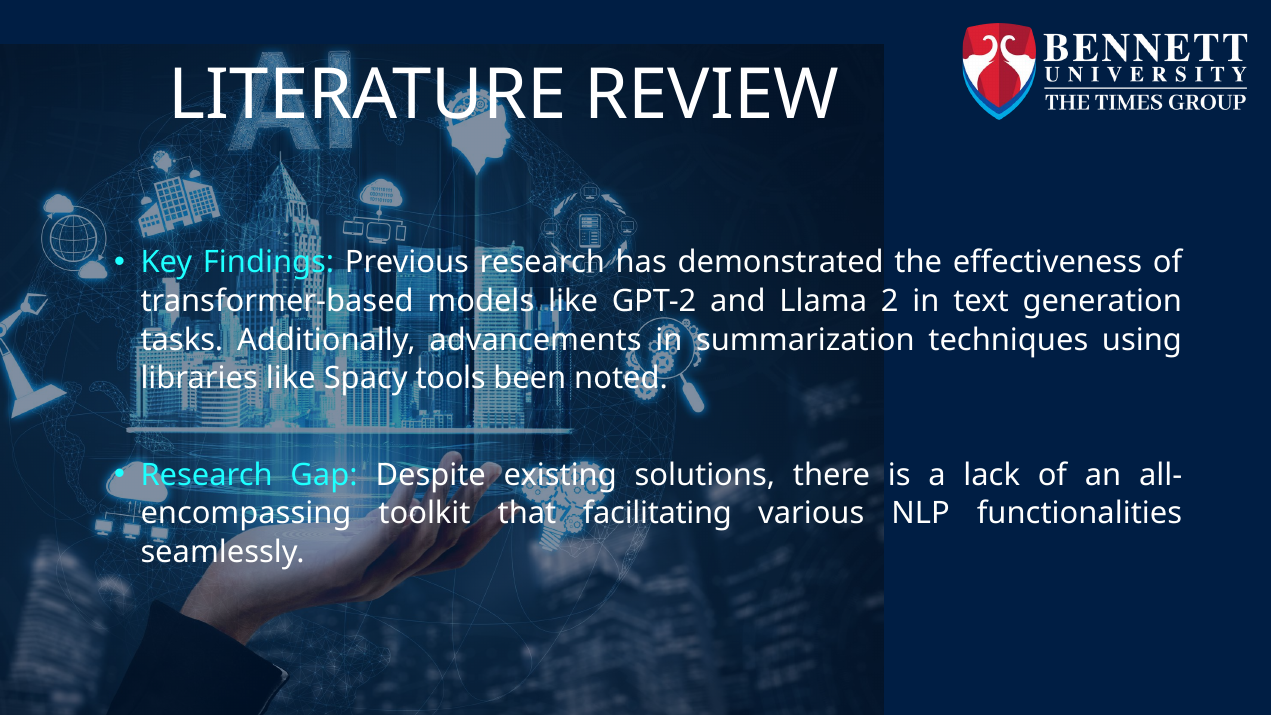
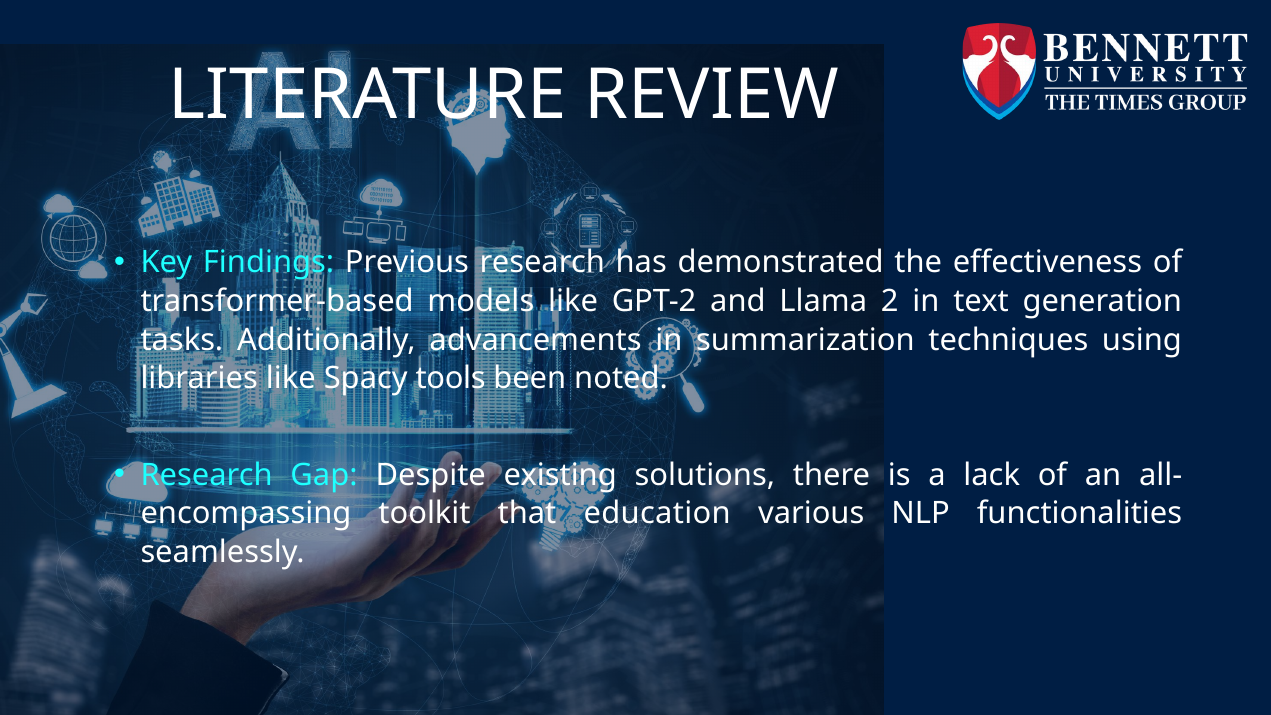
facilitating: facilitating -> education (657, 514)
